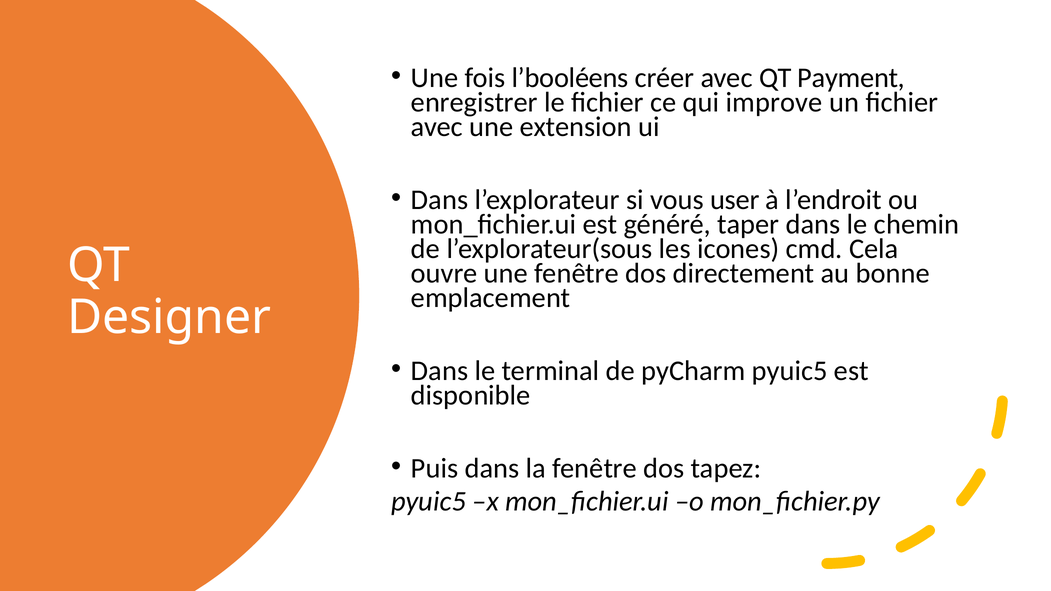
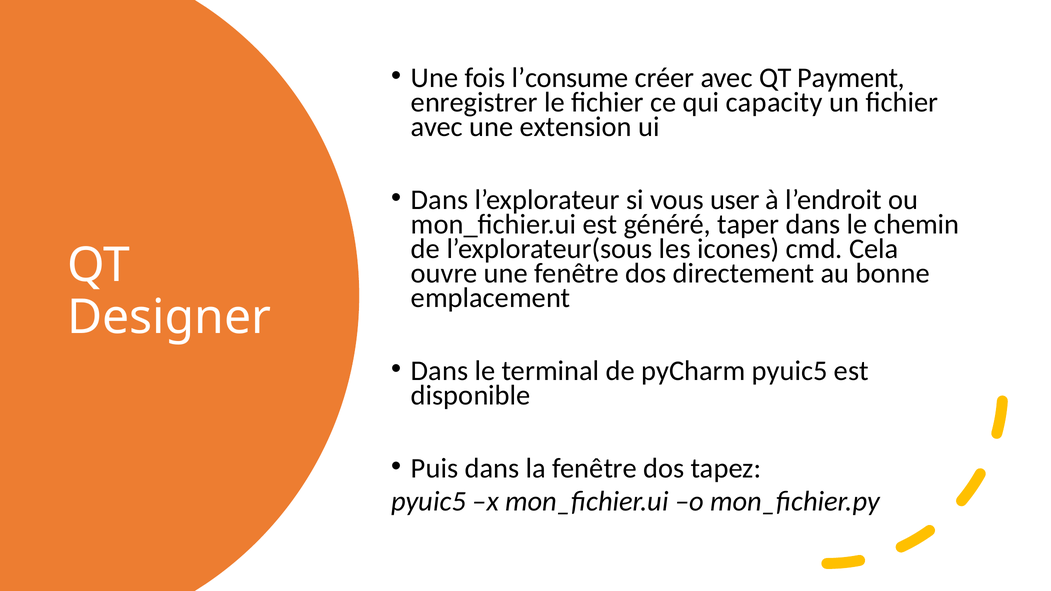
l’booléens: l’booléens -> l’consume (570, 78)
improve: improve -> capacity (774, 102)
